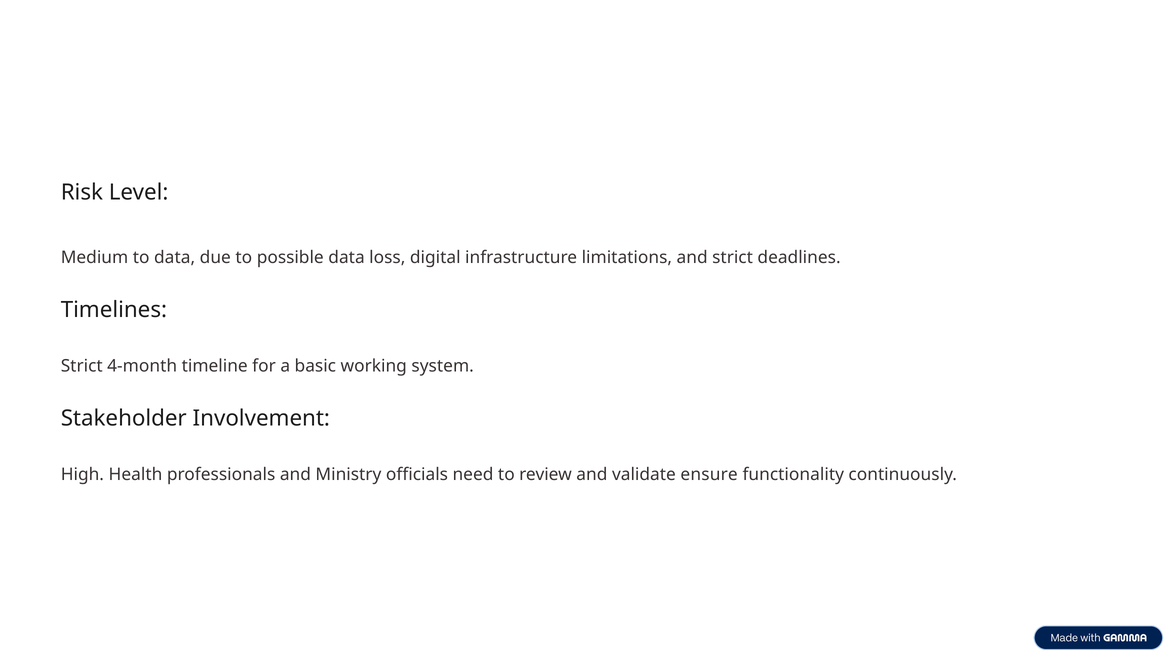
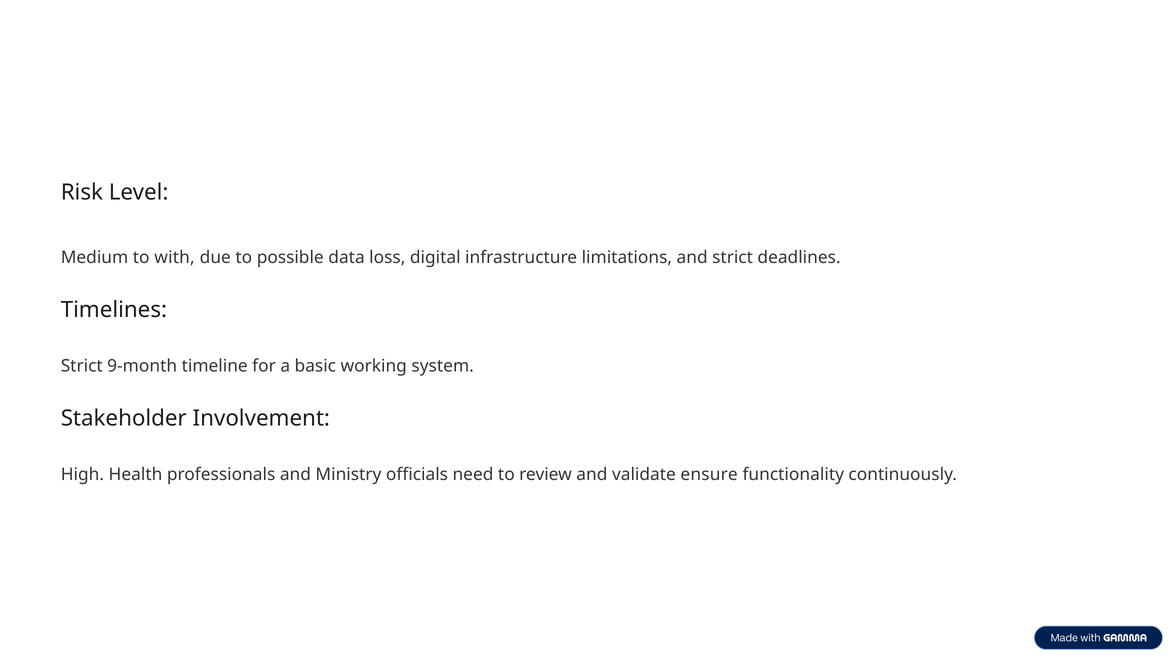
to data: data -> with (175, 258)
4-month: 4-month -> 9-month (142, 366)
